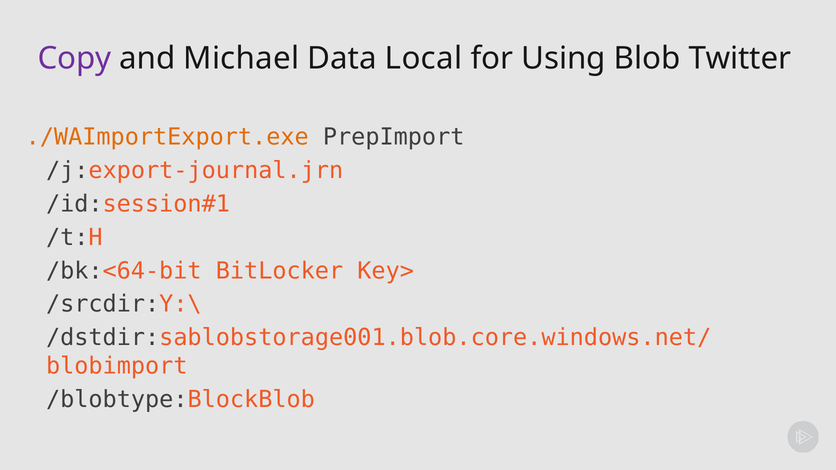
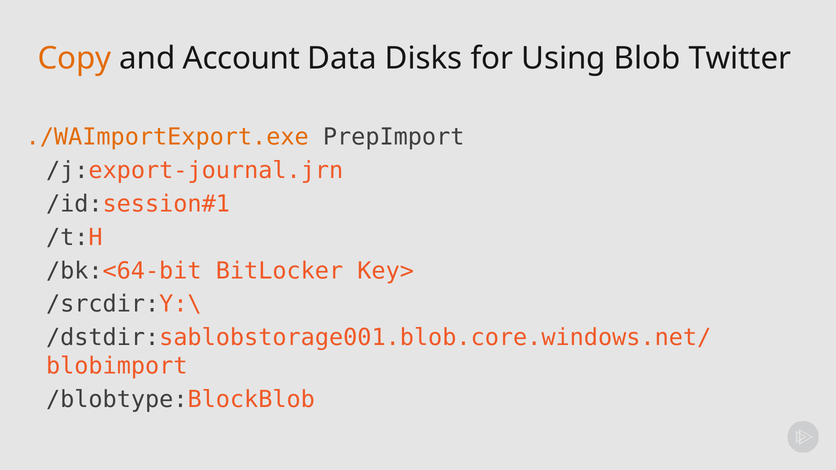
Copy colour: purple -> orange (74, 59)
Michael: Michael -> Account (242, 59)
Local: Local -> Disks (424, 59)
